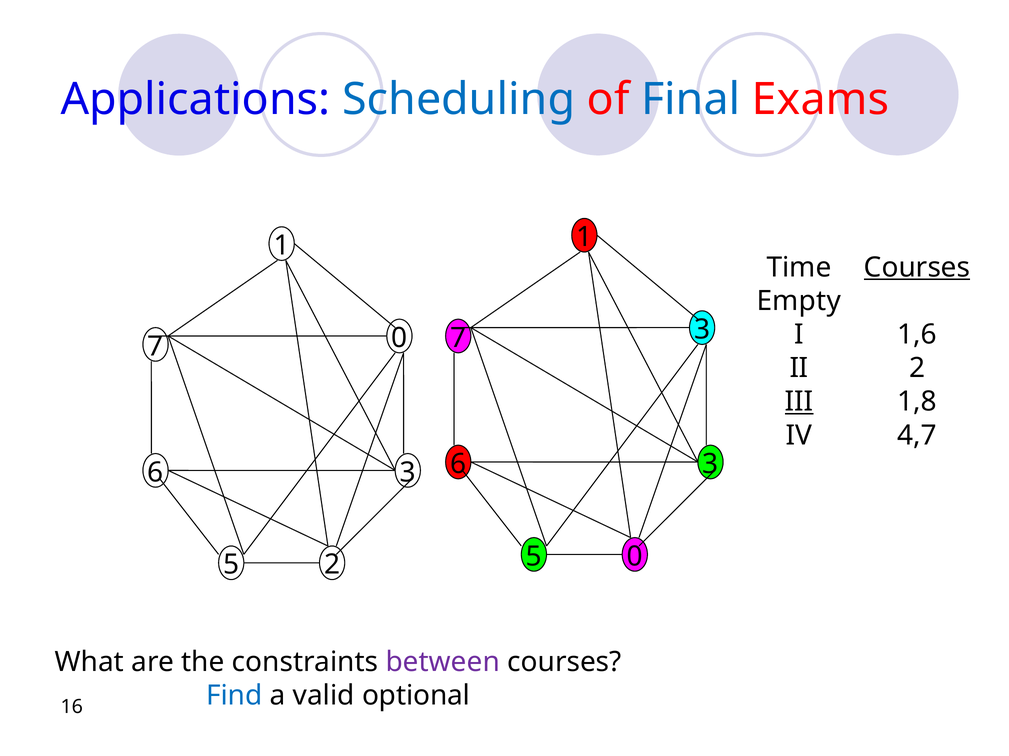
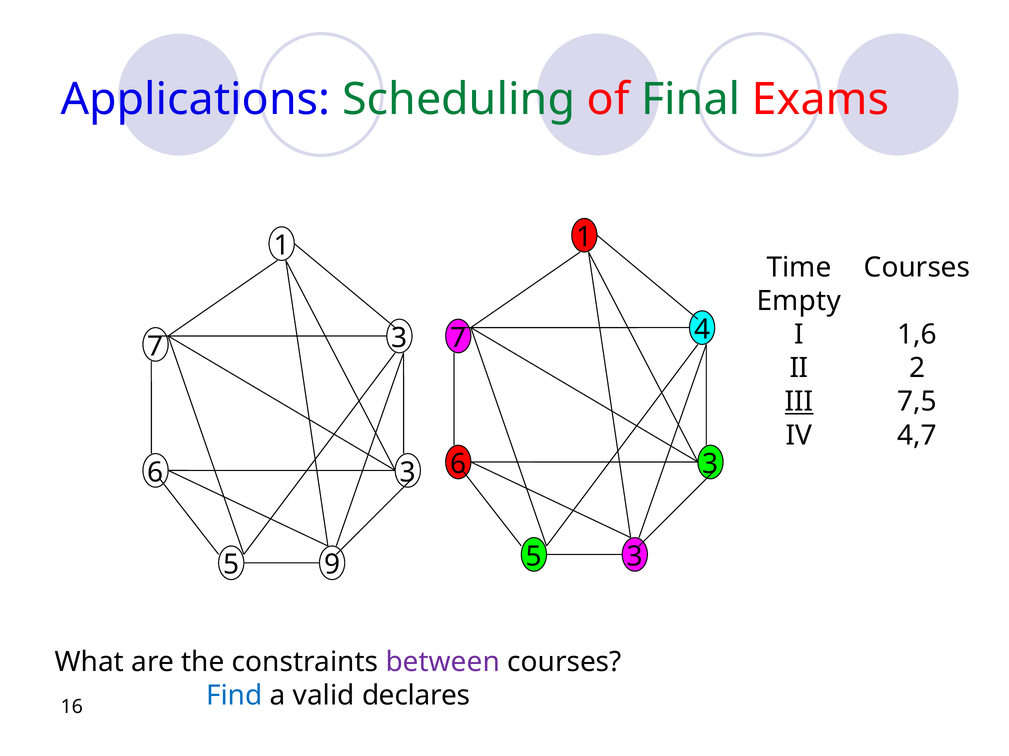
Scheduling colour: blue -> green (459, 100)
Final colour: blue -> green (691, 100)
Courses underline: present -> none (917, 268)
7 3: 3 -> 4 (702, 330)
7 0: 0 -> 3 (399, 338)
1,8: 1,8 -> 7,5 (917, 402)
5 0: 0 -> 3 (635, 557)
5 2: 2 -> 9 (332, 565)
optional: optional -> declares (416, 696)
